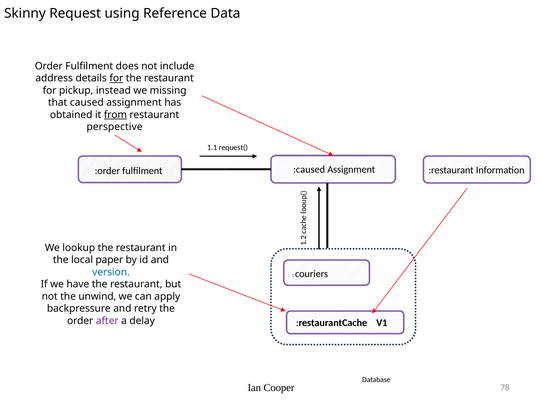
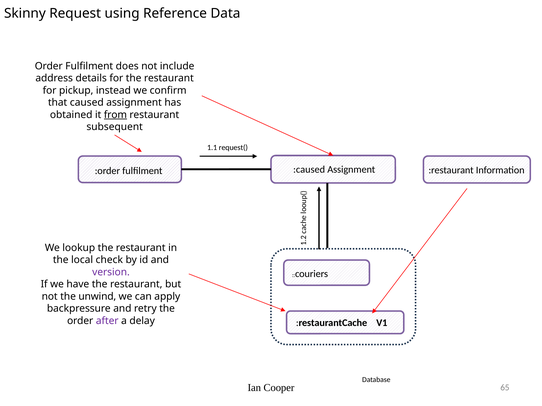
for underline: present -> none (116, 78)
missing: missing -> confirm (168, 90)
perspective: perspective -> subsequent (115, 127)
paper: paper -> check (109, 260)
version colour: blue -> purple (111, 272)
78: 78 -> 65 (505, 388)
